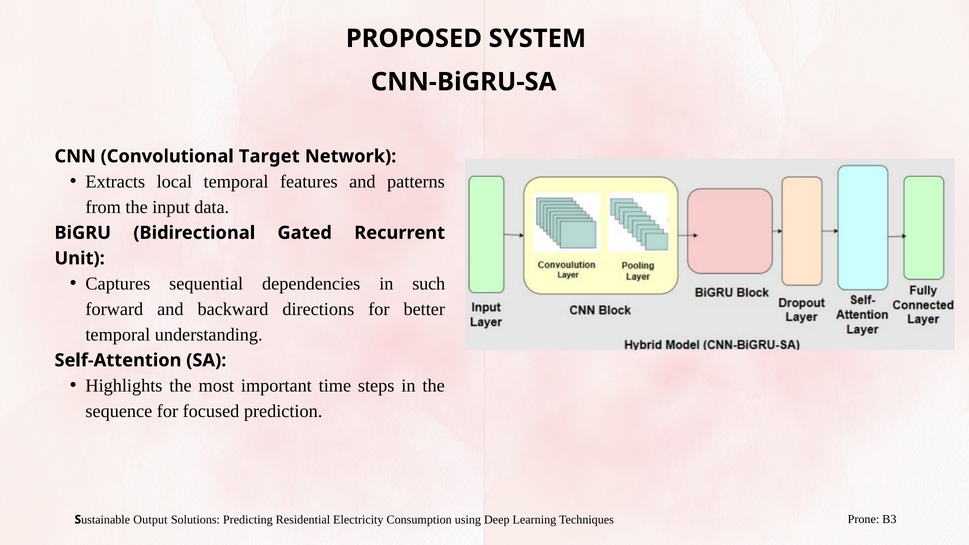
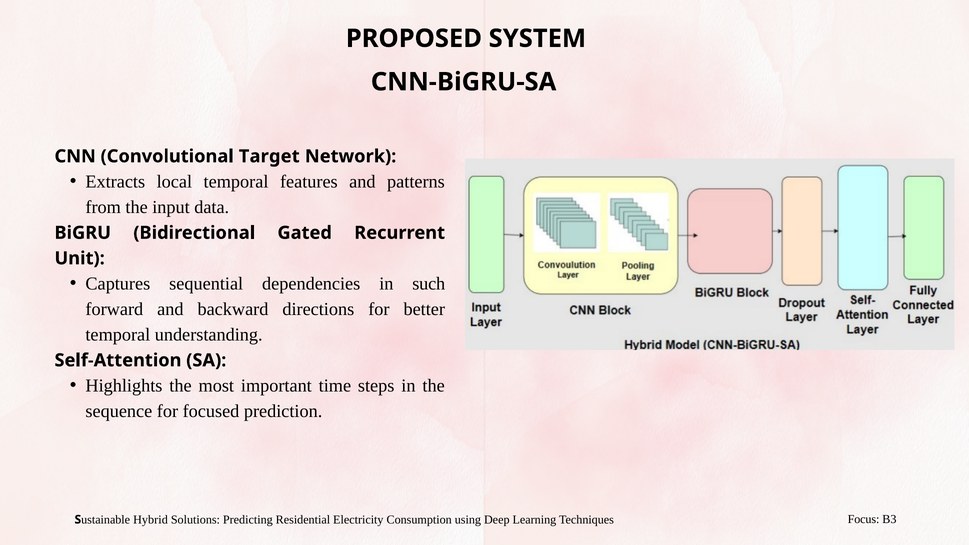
Prone: Prone -> Focus (864, 520)
Output: Output -> Hybrid (150, 520)
